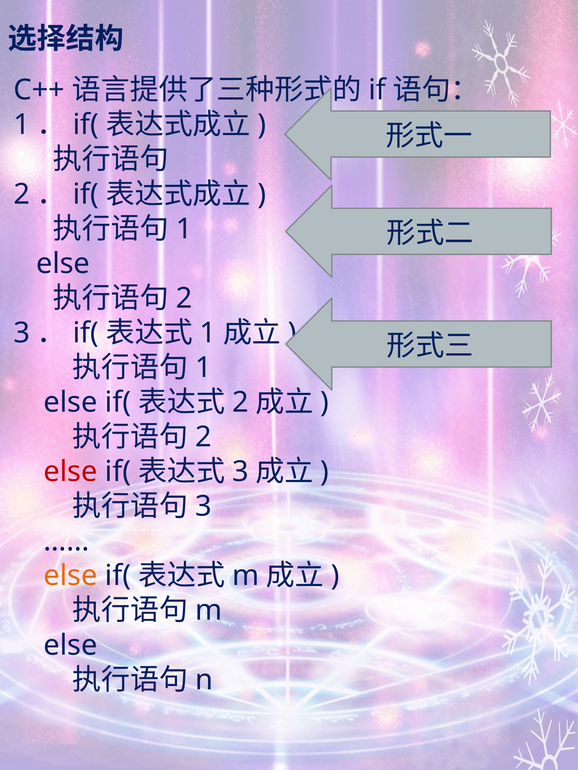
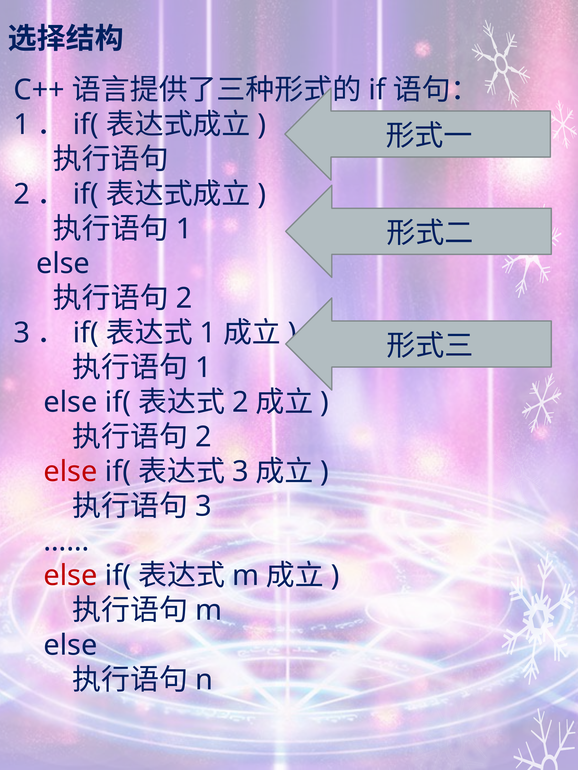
else colour: orange -> red (71, 576)
